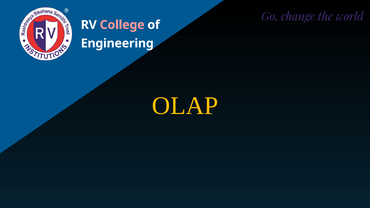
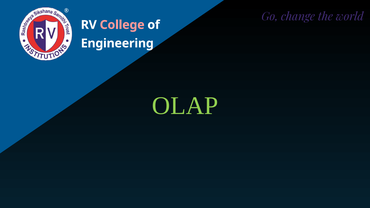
OLAP colour: yellow -> light green (185, 106)
